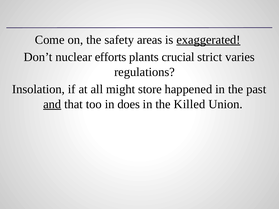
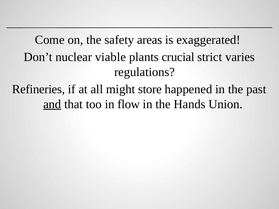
exaggerated underline: present -> none (208, 40)
efforts: efforts -> viable (110, 57)
Insolation: Insolation -> Refineries (39, 89)
does: does -> flow (129, 104)
Killed: Killed -> Hands (190, 104)
